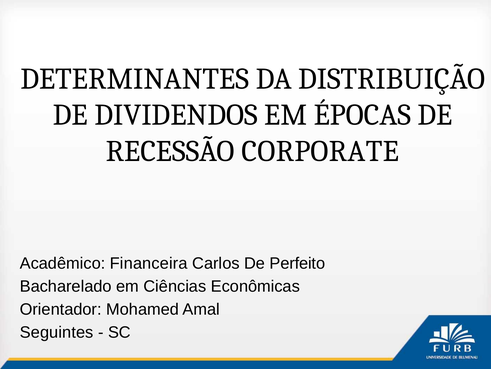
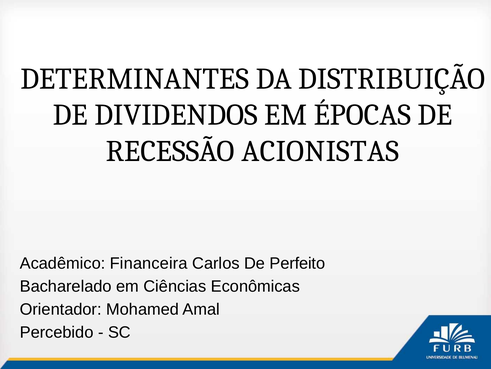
CORPORATE: CORPORATE -> ACIONISTAS (320, 151)
Seguintes: Seguintes -> Percebido (57, 332)
